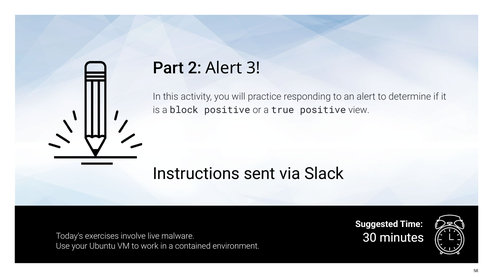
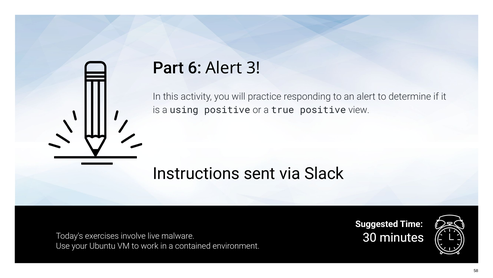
2: 2 -> 6 (195, 68)
block: block -> using (184, 110)
